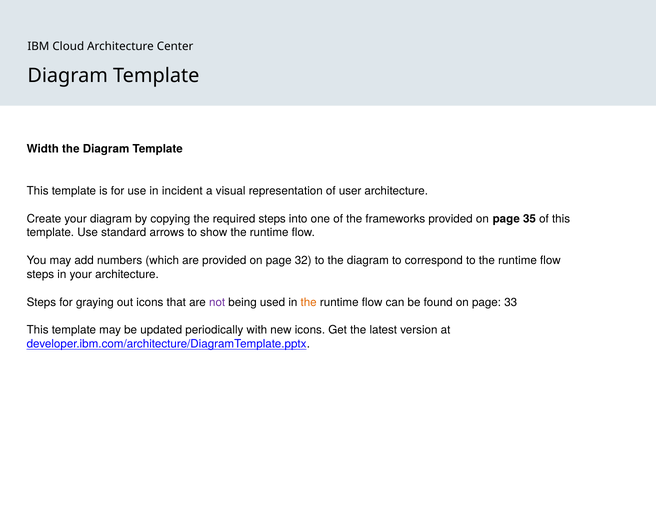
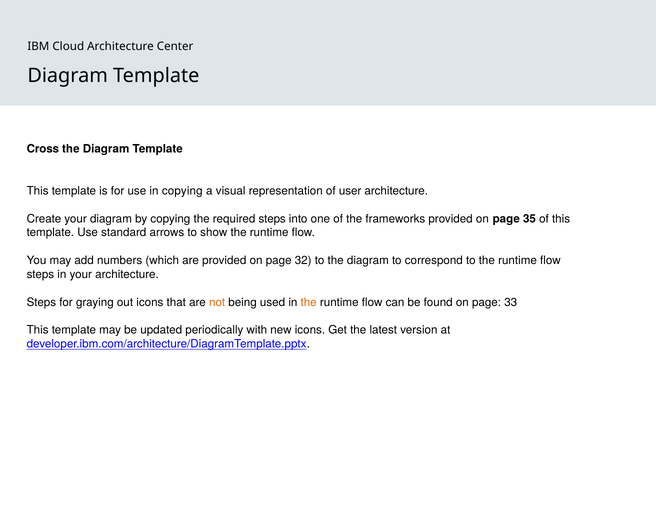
Width: Width -> Cross (43, 149)
in incident: incident -> copying (182, 191)
not colour: purple -> orange (217, 302)
